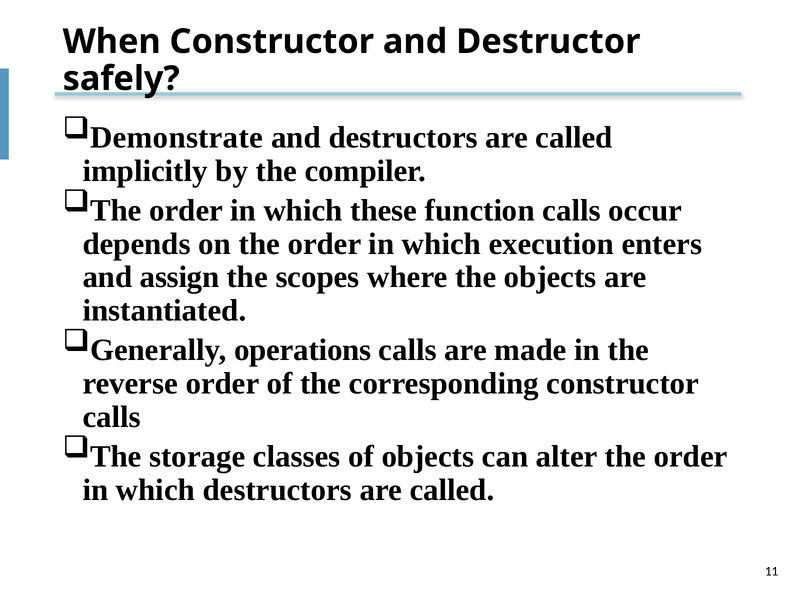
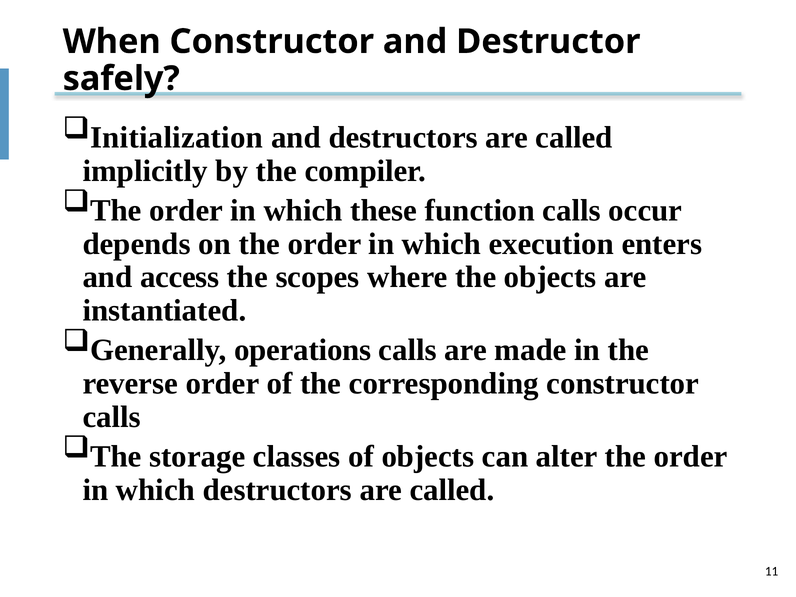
Demonstrate: Demonstrate -> Initialization (177, 138)
assign: assign -> access (180, 277)
